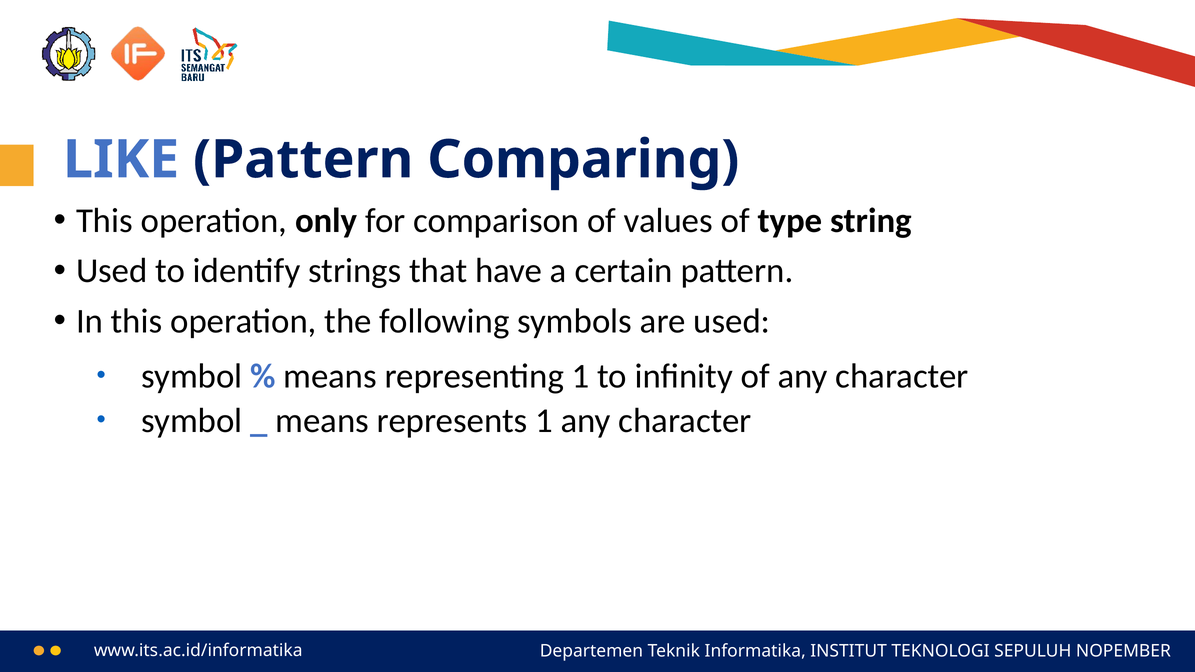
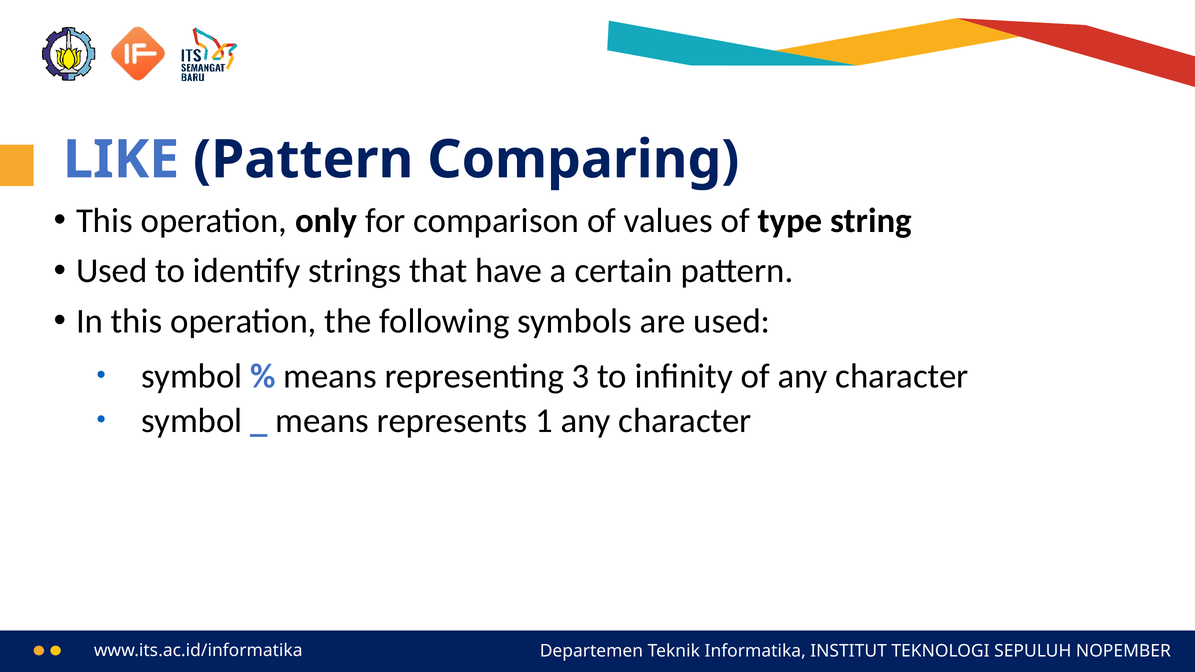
representing 1: 1 -> 3 (581, 376)
